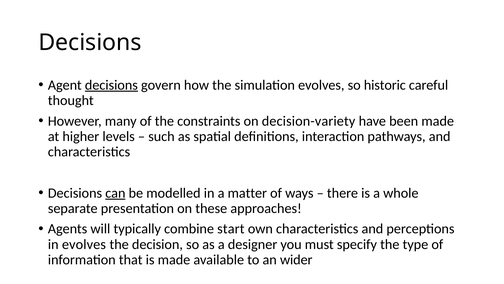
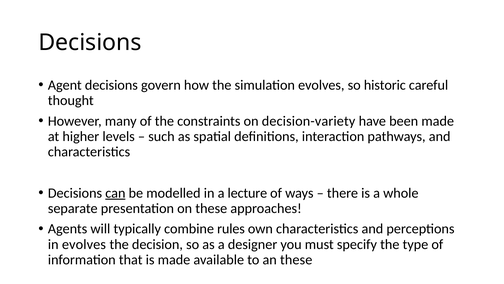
decisions underline: present -> none (111, 85)
matter: matter -> lecture (247, 193)
start: start -> rules (231, 229)
an wider: wider -> these (296, 259)
